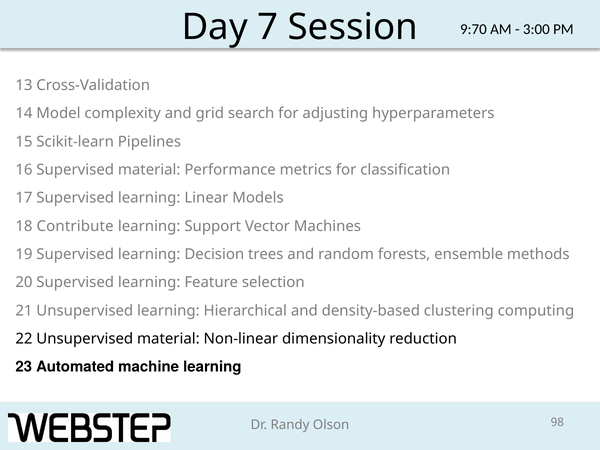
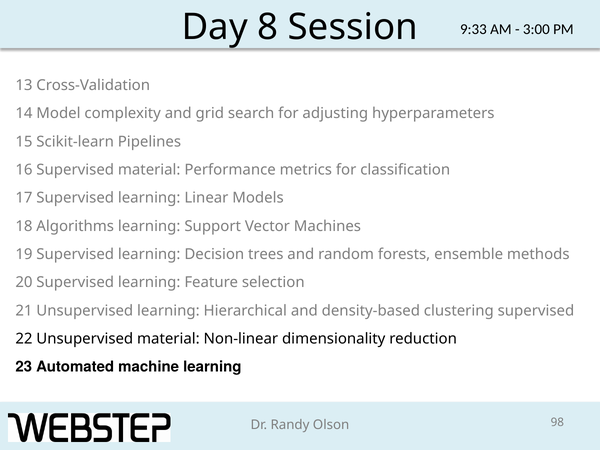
7: 7 -> 8 (268, 27)
9:70: 9:70 -> 9:33 (473, 29)
Contribute: Contribute -> Algorithms (75, 226)
clustering computing: computing -> supervised (536, 311)
